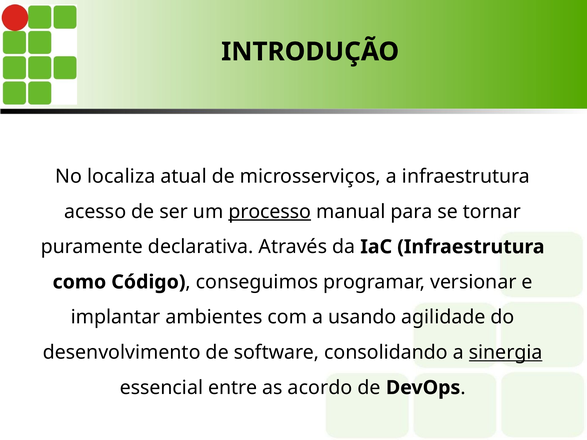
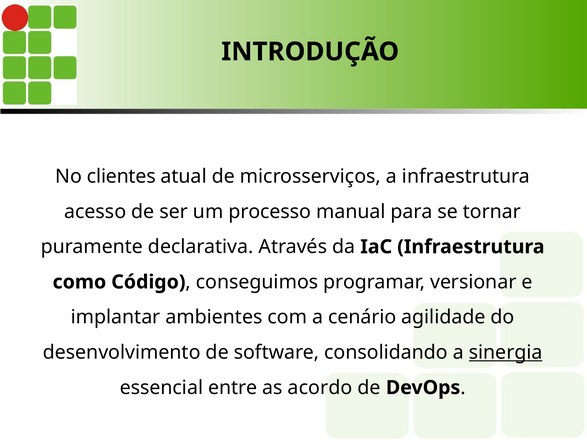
localiza: localiza -> clientes (121, 177)
processo underline: present -> none (270, 212)
usando: usando -> cenário (362, 317)
